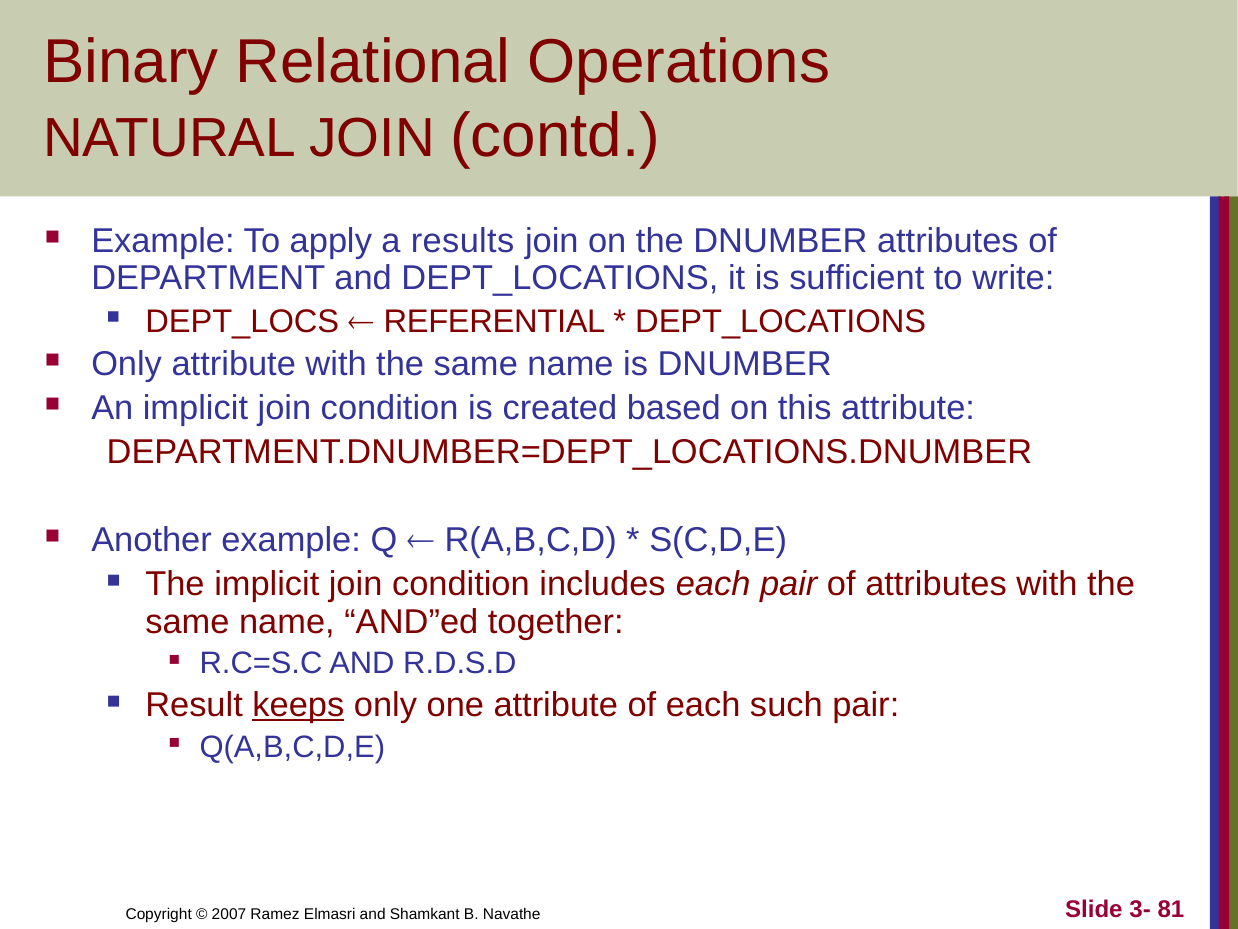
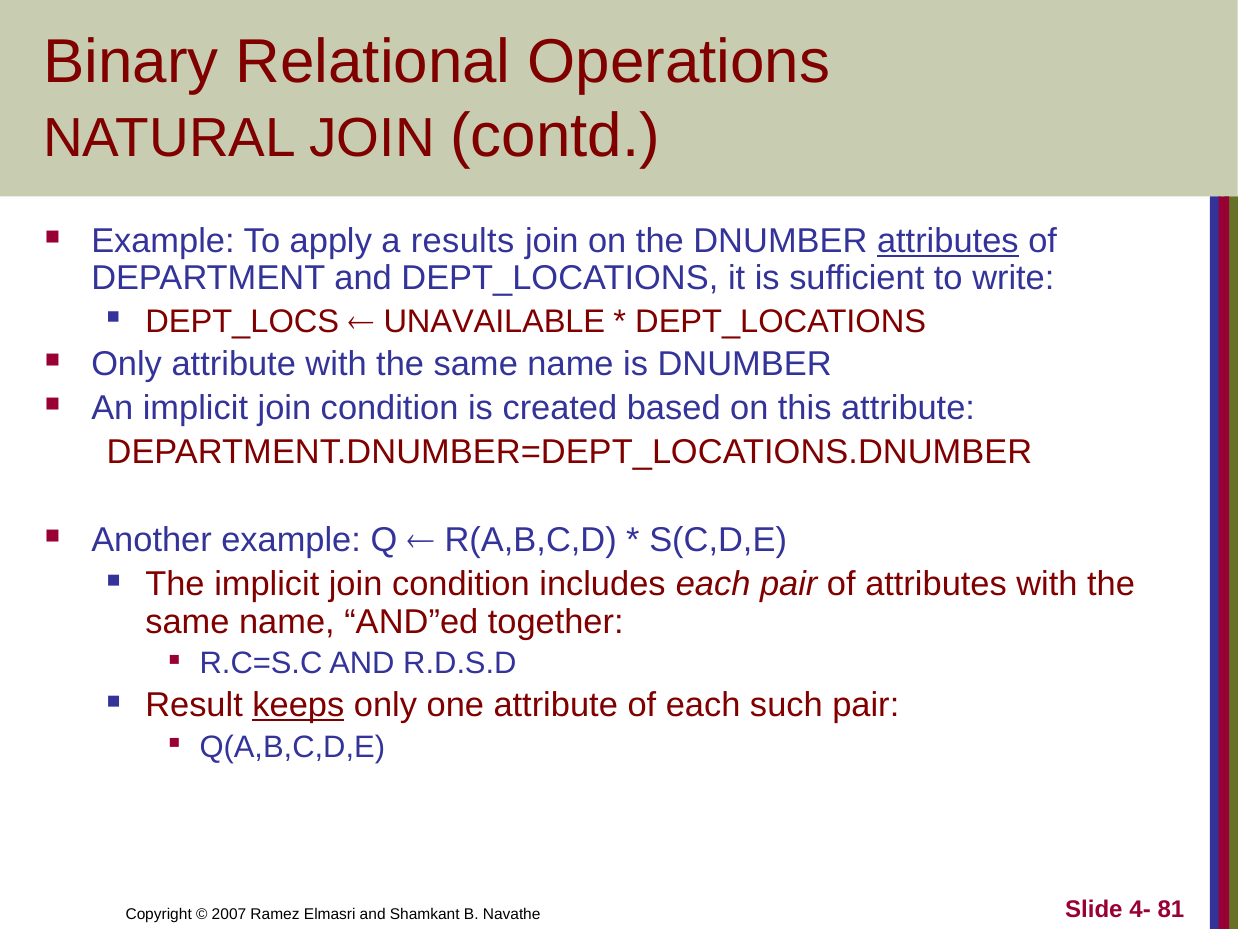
attributes underline: none -> present (948, 241)
REFERENTIAL: REFERENTIAL -> UNAVAILABLE (494, 321)
3-: 3- -> 4- (1140, 909)
